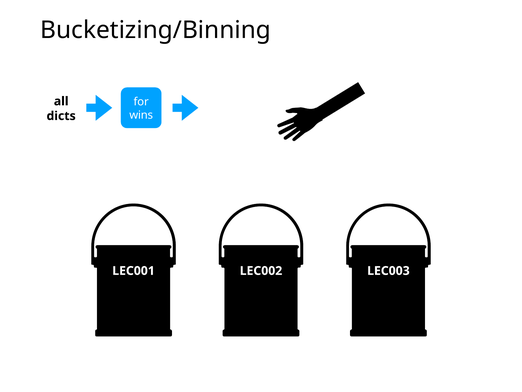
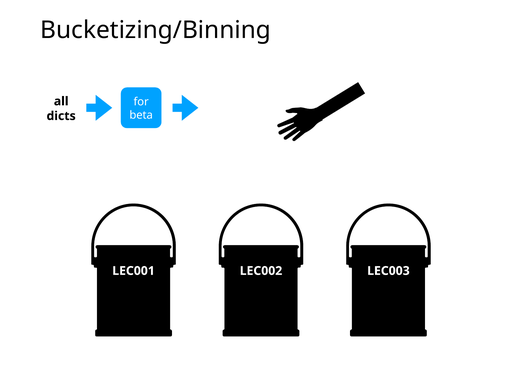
wins: wins -> beta (141, 115)
